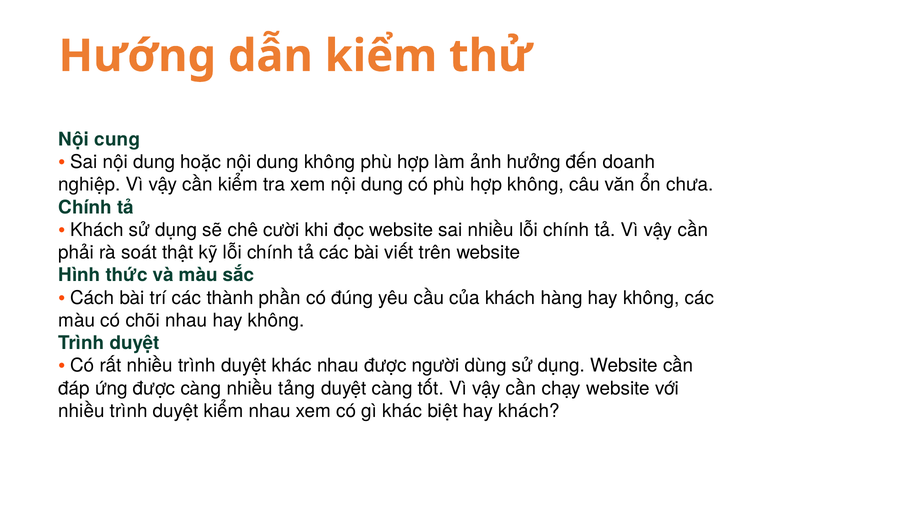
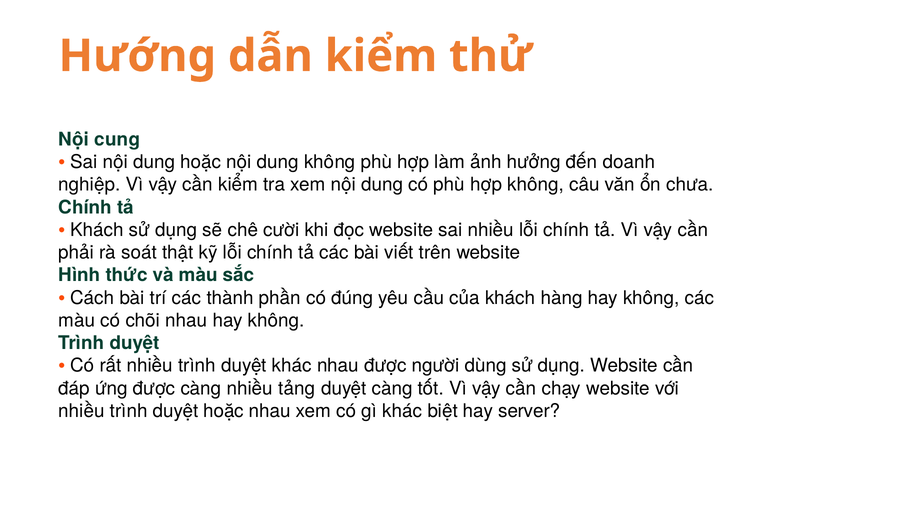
duyệt kiểm: kiểm -> hoặc (224, 411)
hay khách: khách -> server (529, 411)
